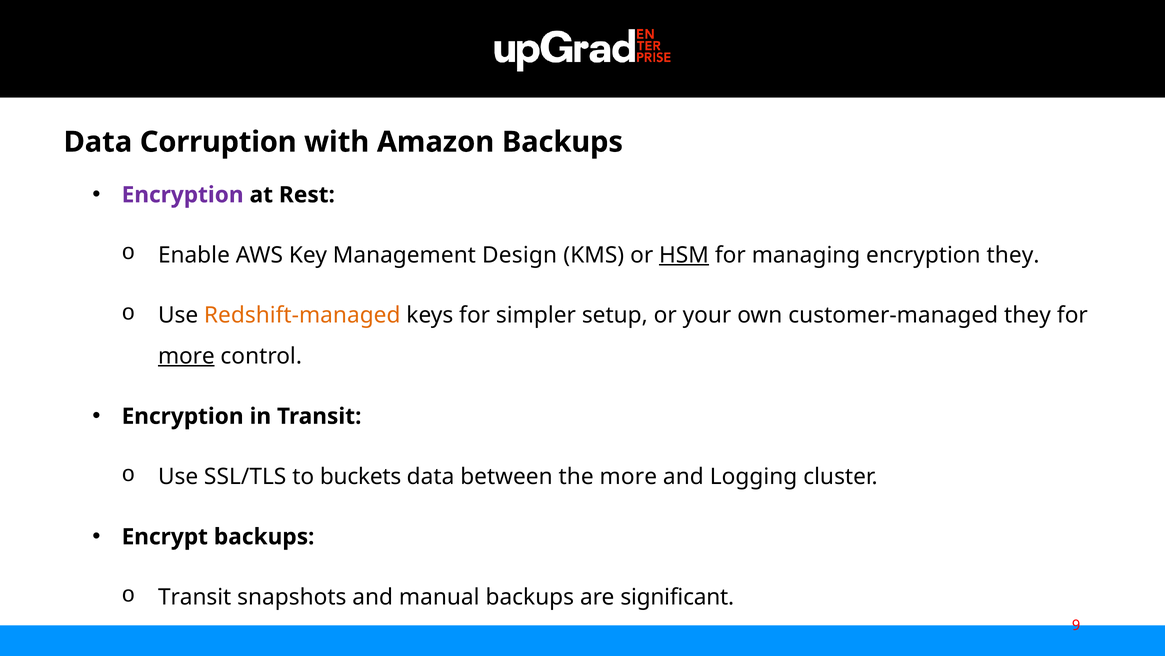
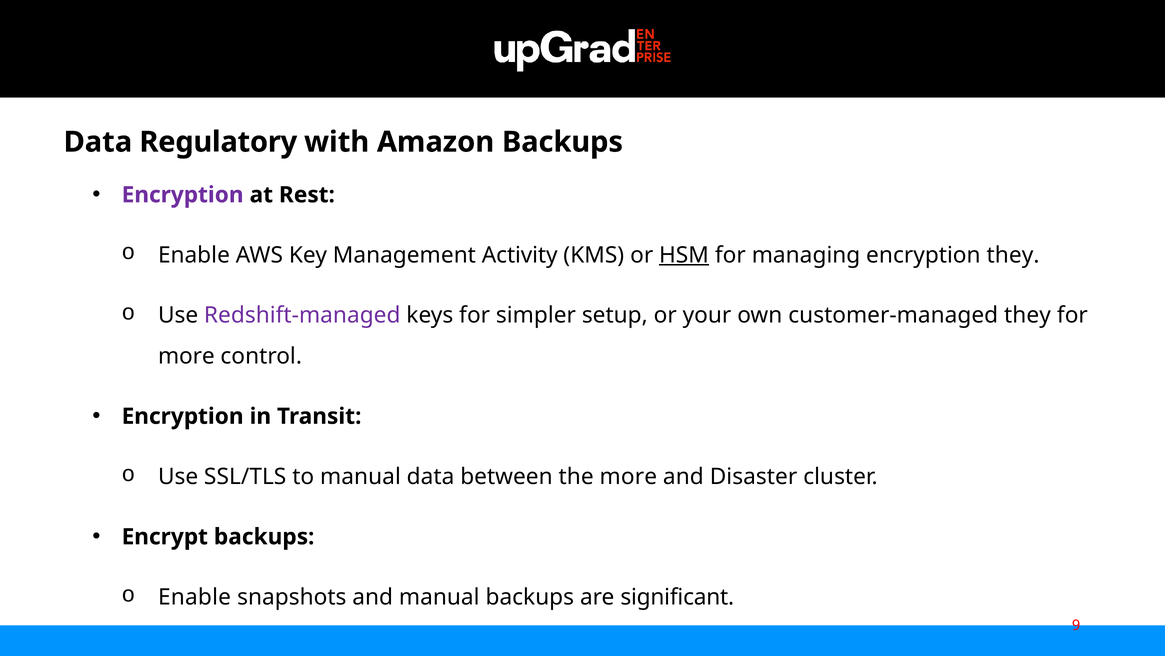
Corruption: Corruption -> Regulatory (218, 142)
Design: Design -> Activity (520, 255)
Redshift-managed colour: orange -> purple (302, 315)
more underline: present -> none (186, 356)
to buckets: buckets -> manual (360, 476)
Logging: Logging -> Disaster (754, 476)
Transit: Transit -> Enable (194, 596)
